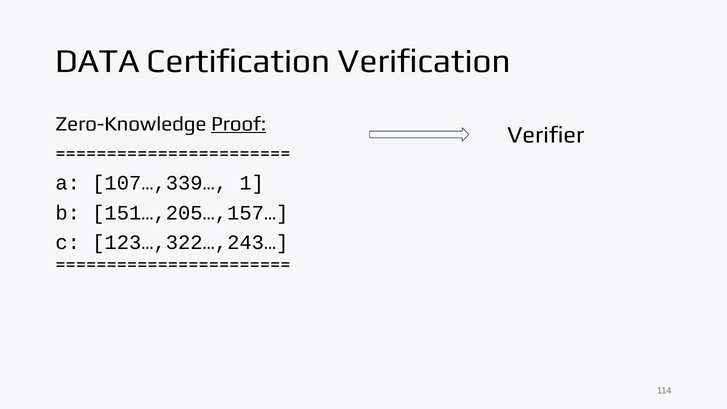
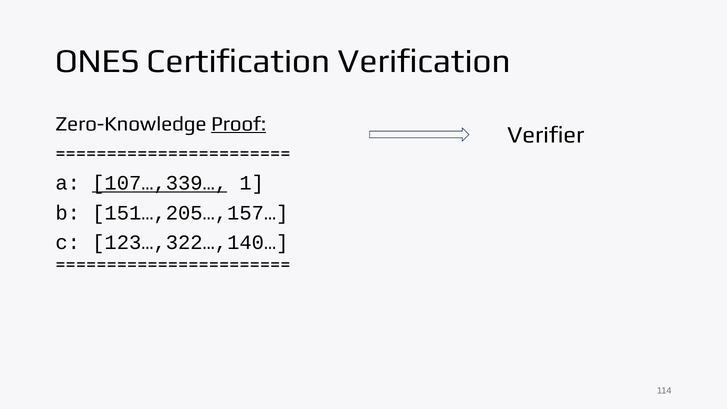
DATA: DATA -> ONES (98, 61)
107…,339… underline: none -> present (160, 183)
123…,322…,243…: 123…,322…,243… -> 123…,322…,140… (190, 243)
